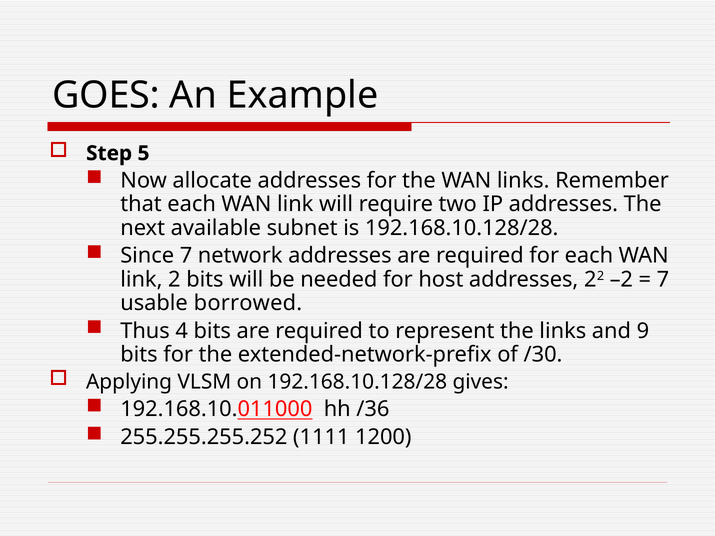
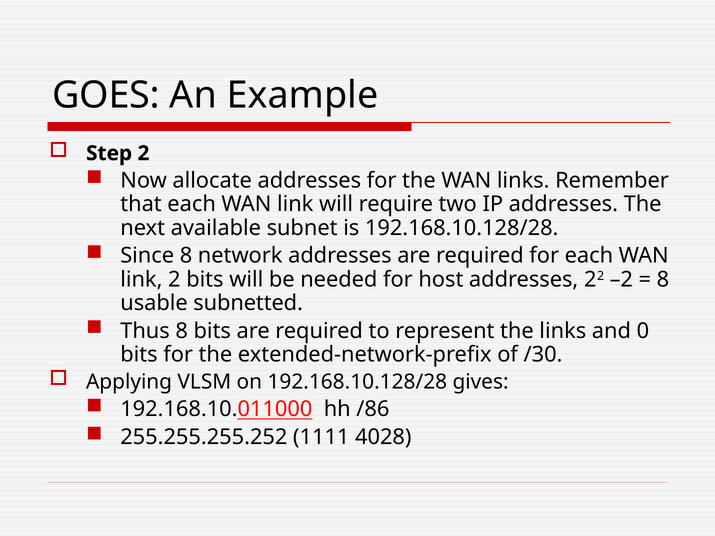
Step 5: 5 -> 2 (144, 153)
Since 7: 7 -> 8 (186, 256)
7: 7 -> 8 (663, 279)
borrowed: borrowed -> subnetted (248, 303)
Thus 4: 4 -> 8 (182, 331)
9: 9 -> 0 (643, 331)
/36: /36 -> /86 (373, 409)
1200: 1200 -> 4028 (383, 437)
